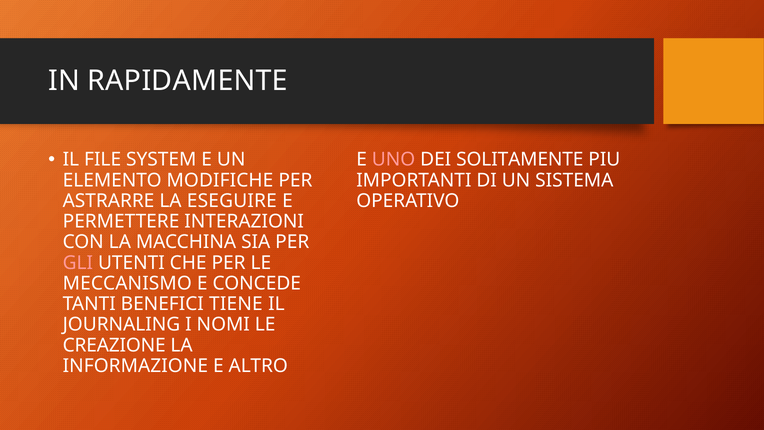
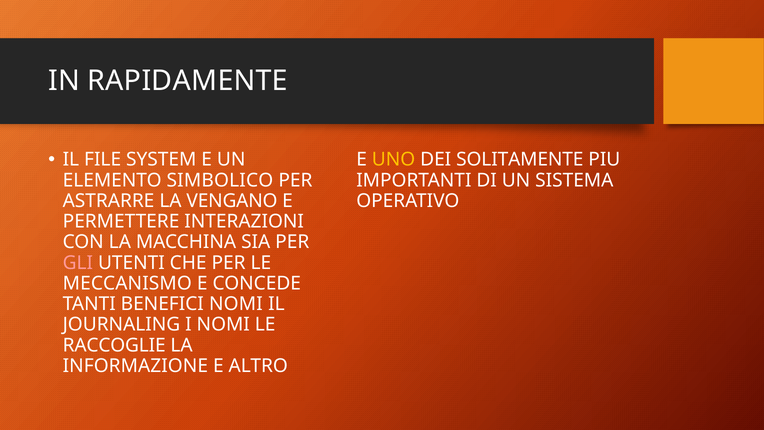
UNO colour: pink -> yellow (394, 160)
MODIFICHE: MODIFICHE -> SIMBOLICO (220, 180)
ESEGUIRE: ESEGUIRE -> VENGANO (232, 201)
BENEFICI TIENE: TIENE -> NOMI (236, 304)
CREAZIONE: CREAZIONE -> RACCOGLIE (114, 345)
